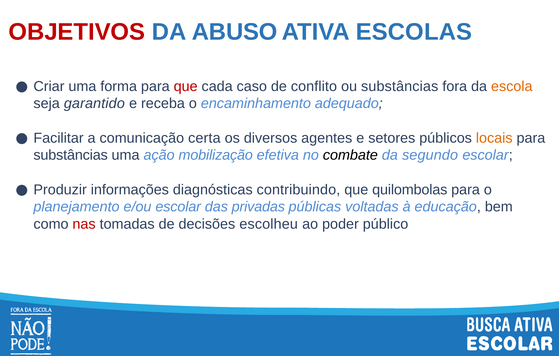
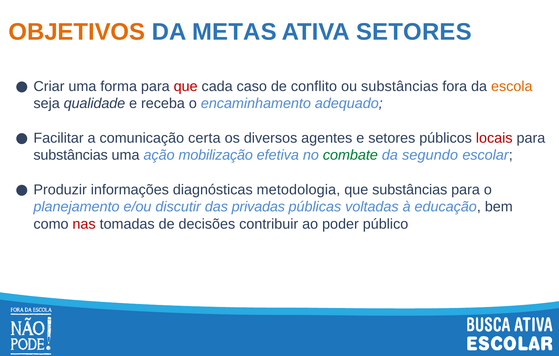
OBJETIVOS colour: red -> orange (77, 32)
ABUSO: ABUSO -> METAS (234, 32)
ATIVA ESCOLAS: ESCOLAS -> SETORES (414, 32)
garantido: garantido -> qualidade (94, 104)
locais colour: orange -> red (494, 138)
combate colour: black -> green (350, 155)
contribuindo: contribuindo -> metodologia (298, 190)
que quilombolas: quilombolas -> substâncias (410, 190)
e/ou escolar: escolar -> discutir (178, 207)
escolheu: escolheu -> contribuir (269, 224)
